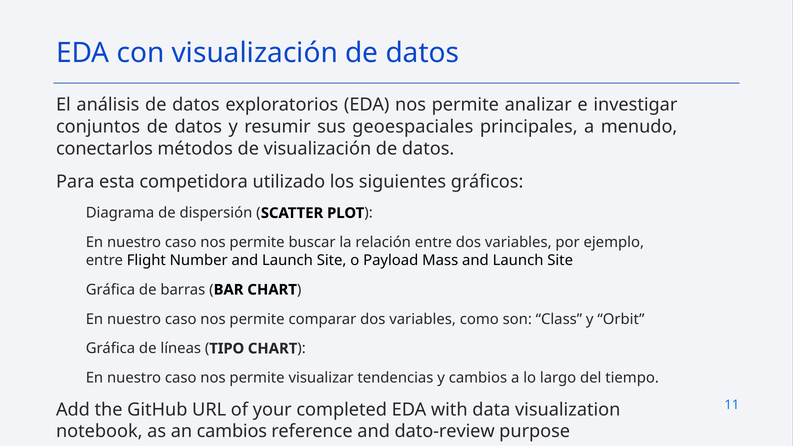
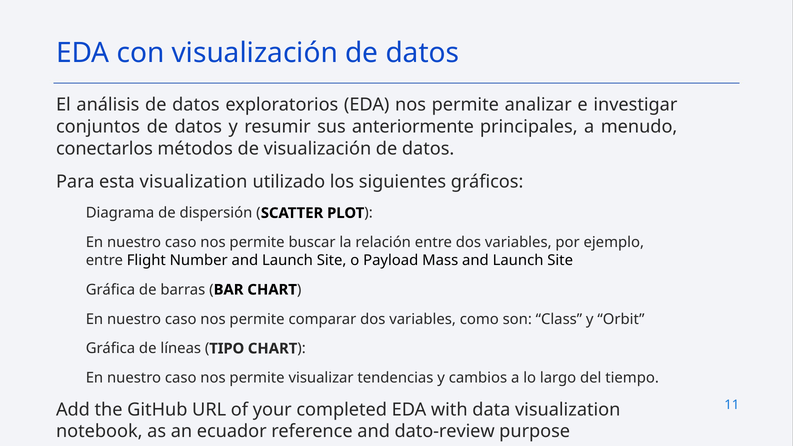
geoespaciales: geoespaciales -> anteriormente (413, 127)
esta competidora: competidora -> visualization (194, 182)
an cambios: cambios -> ecuador (232, 431)
